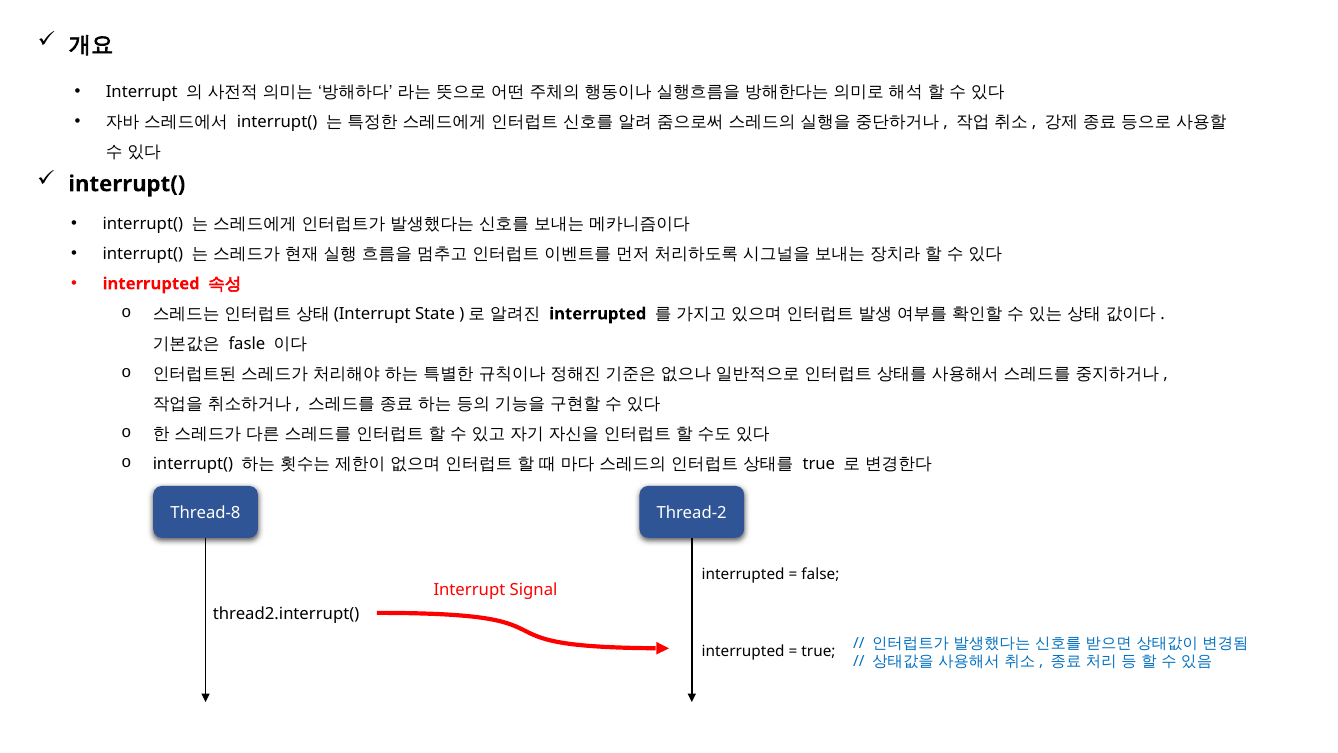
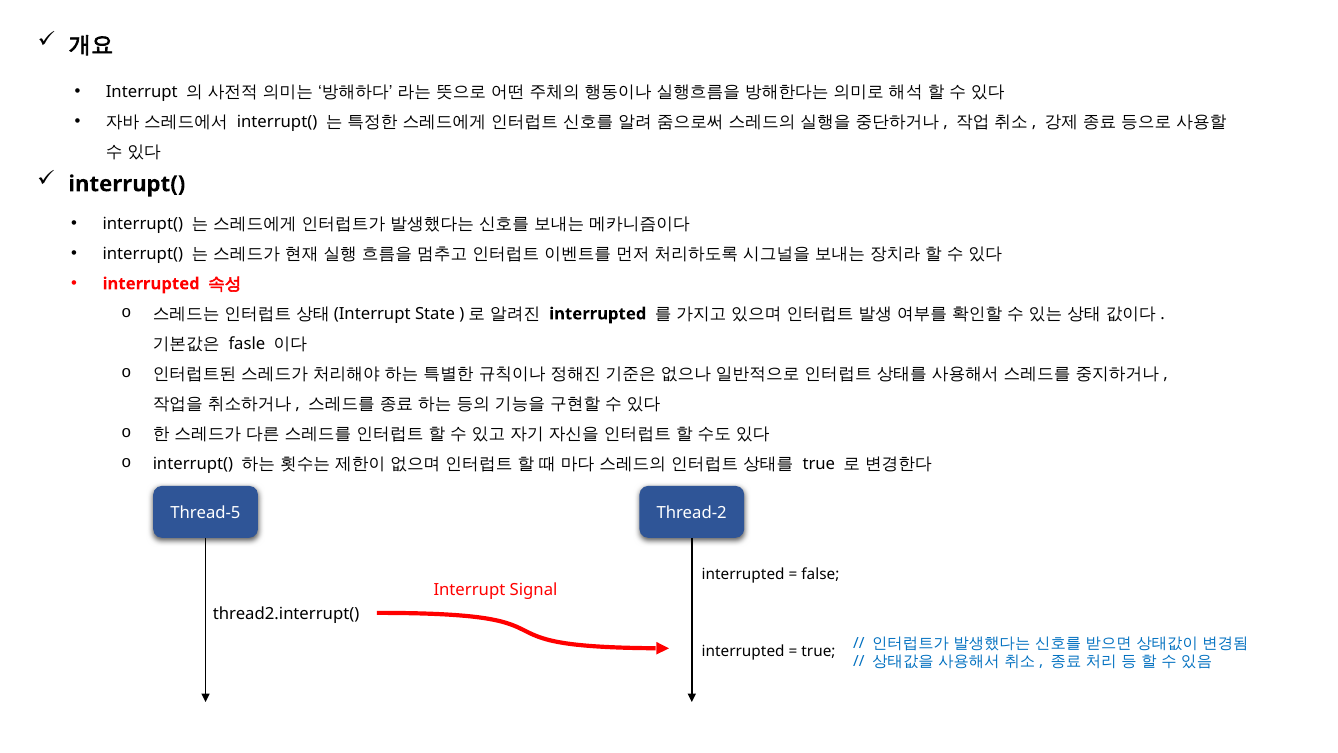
Thread-8: Thread-8 -> Thread-5 (205, 513)
